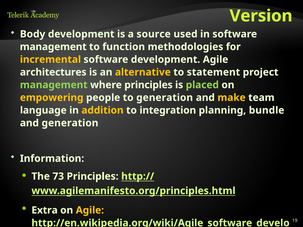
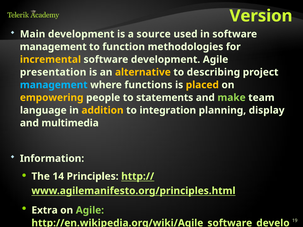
Body: Body -> Main (33, 34)
architectures: architectures -> presentation (53, 72)
statement: statement -> describing (213, 72)
management colour: light green -> light blue (54, 85)
where principles: principles -> functions (148, 85)
placed colour: light green -> yellow (202, 85)
to generation: generation -> statements (165, 98)
make colour: yellow -> light green (232, 98)
bundle: bundle -> display (267, 110)
and generation: generation -> multimedia (70, 123)
73: 73 -> 14 (58, 177)
Agile colour: yellow -> light green (90, 210)
